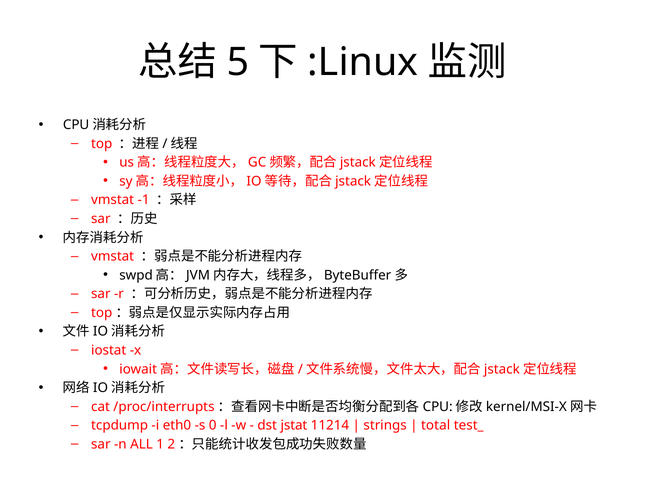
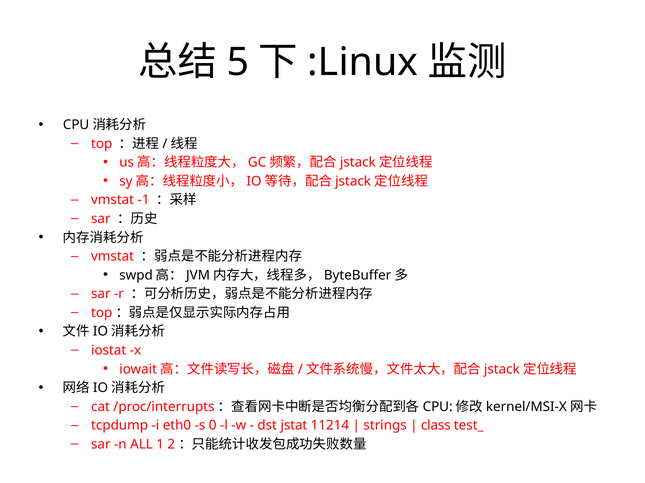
total: total -> class (436, 426)
